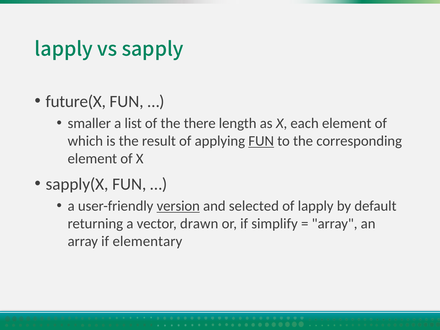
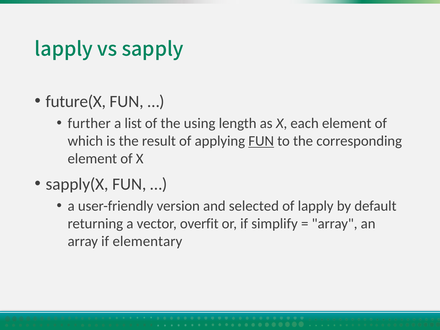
smaller: smaller -> further (89, 123)
there: there -> using (200, 123)
version underline: present -> none (178, 206)
drawn: drawn -> overfit (199, 224)
